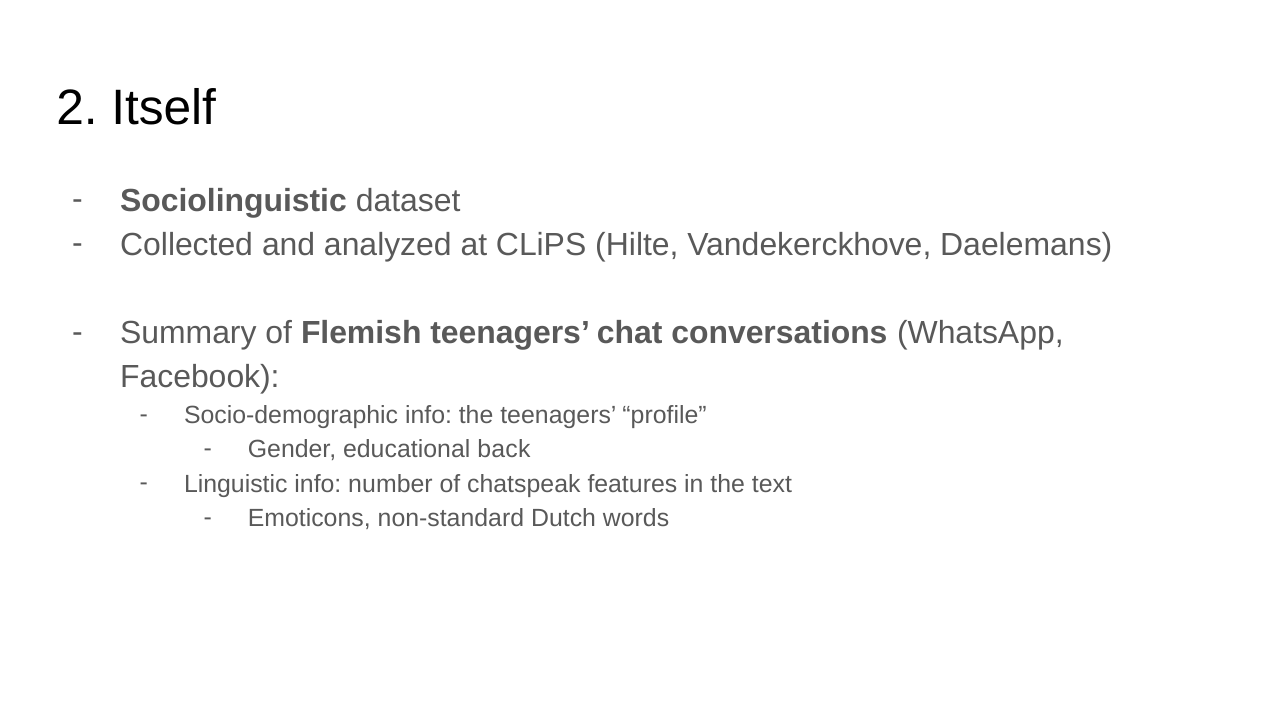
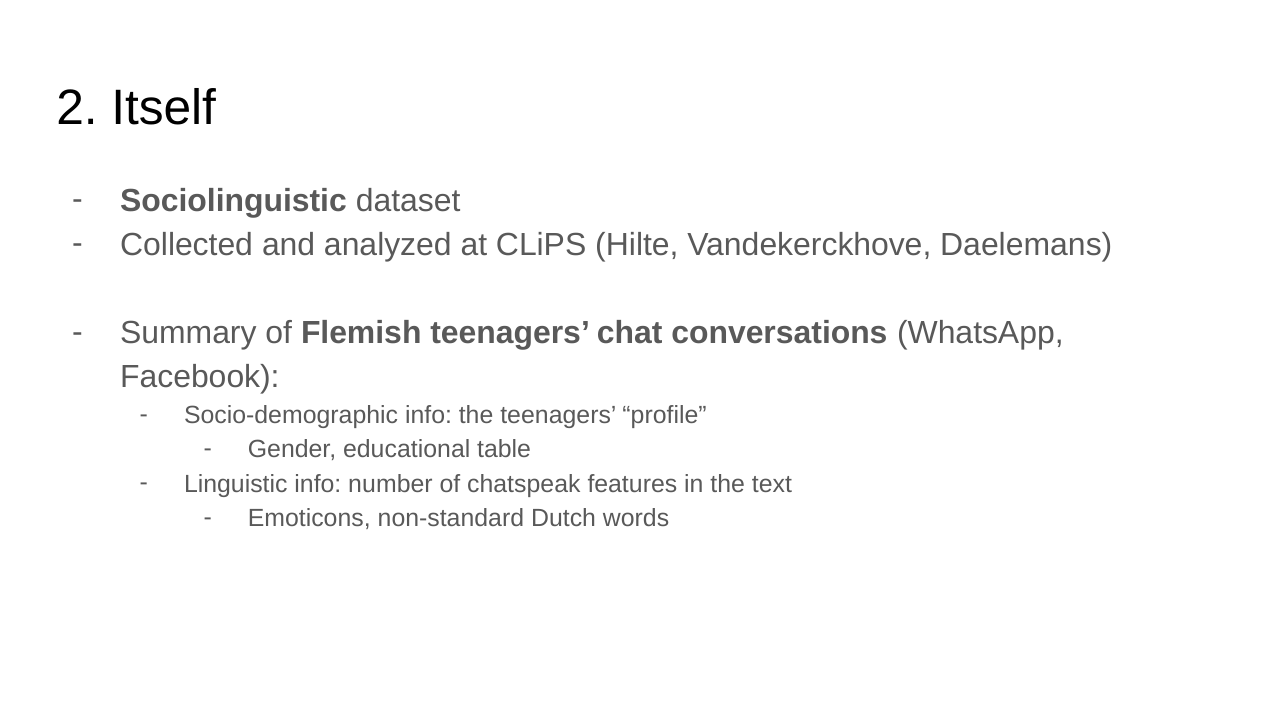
back: back -> table (504, 449)
